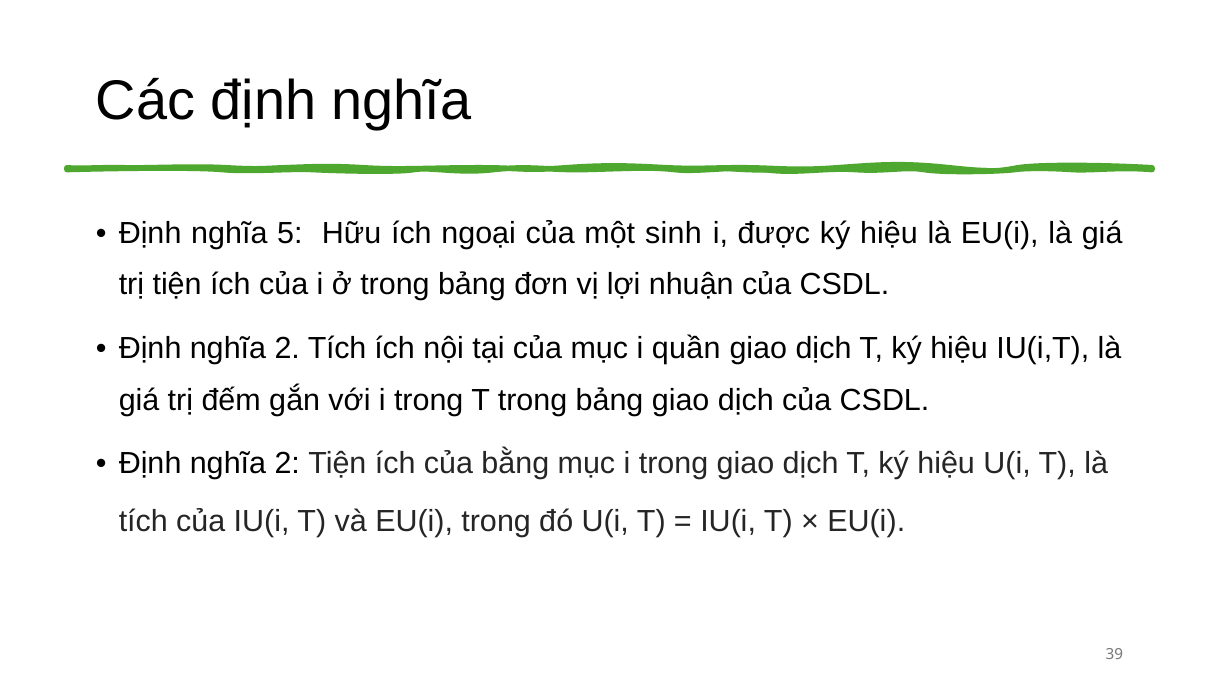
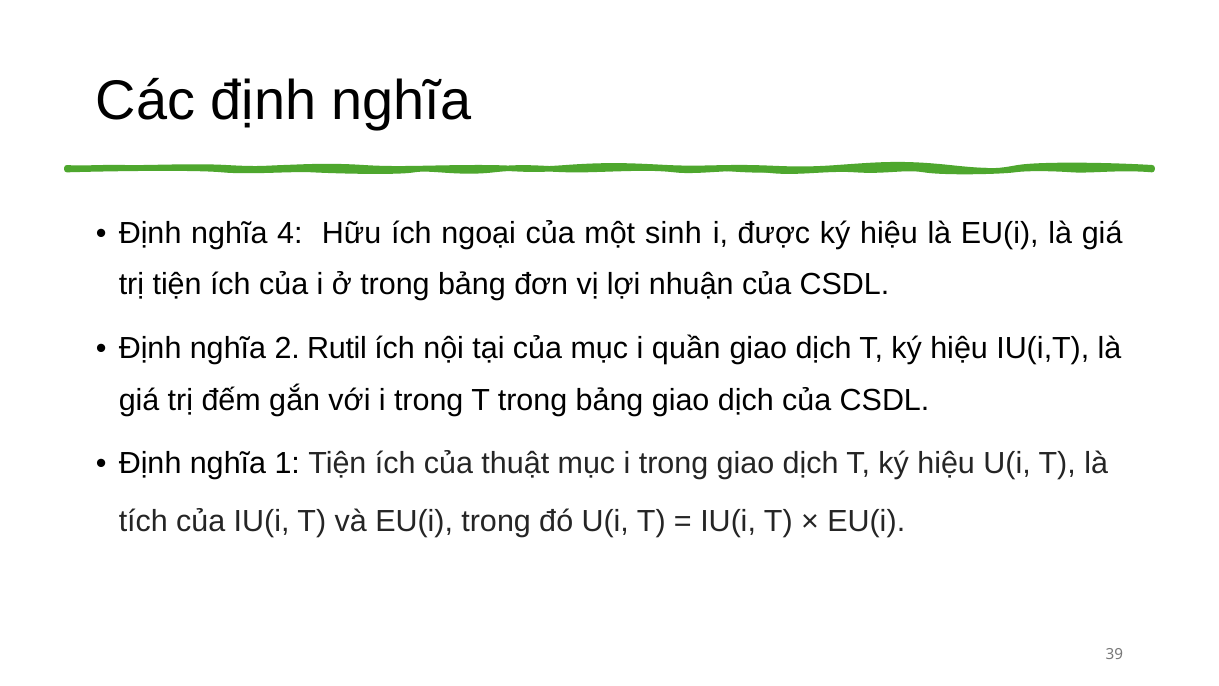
5: 5 -> 4 (290, 234)
2 Tích: Tích -> Rutil (337, 349)
2: 2 -> 1 (287, 464)
bằng: bằng -> thuật (515, 464)
